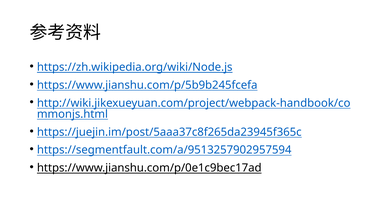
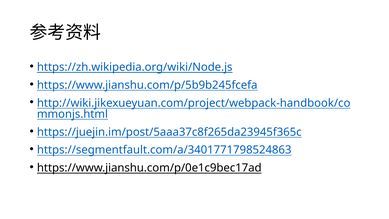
https://segmentfault.com/a/9513257902957594: https://segmentfault.com/a/9513257902957594 -> https://segmentfault.com/a/3401771798524863 (164, 150)
